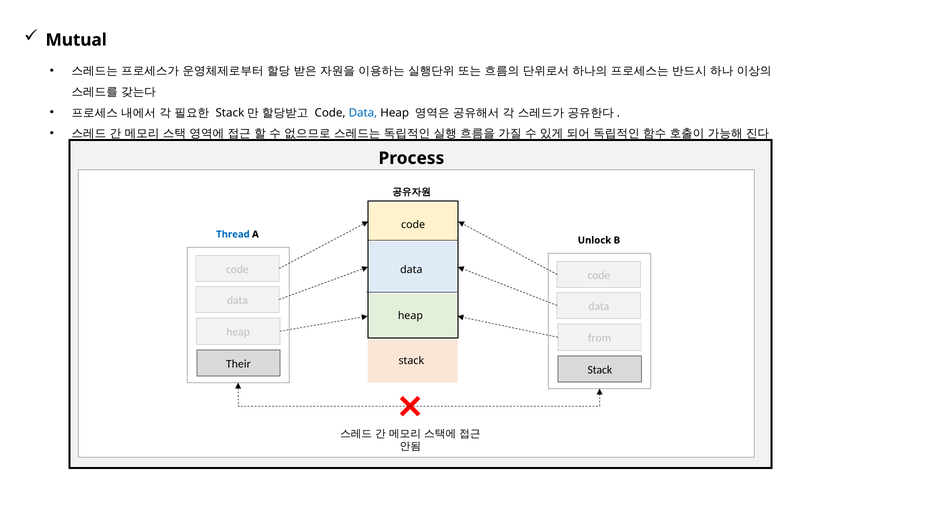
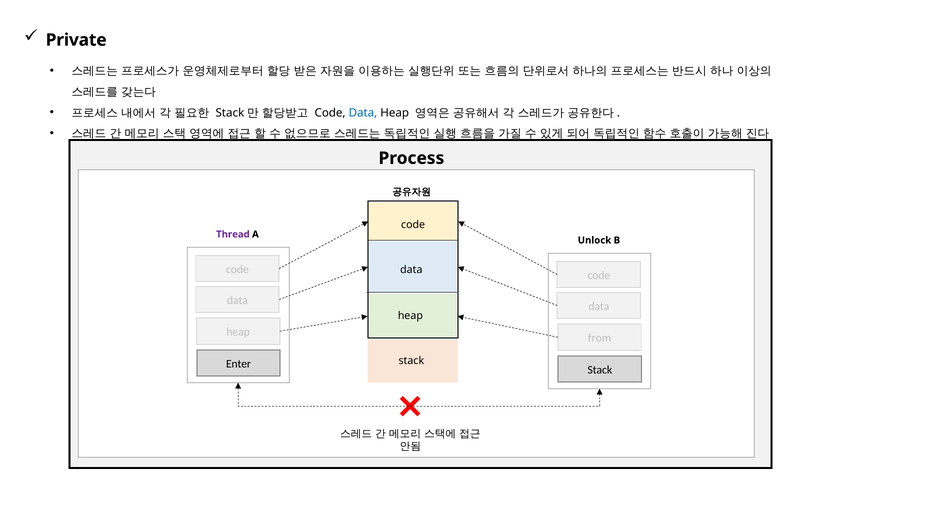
Mutual: Mutual -> Private (76, 40)
Thread colour: blue -> purple (233, 235)
Their: Their -> Enter (239, 364)
